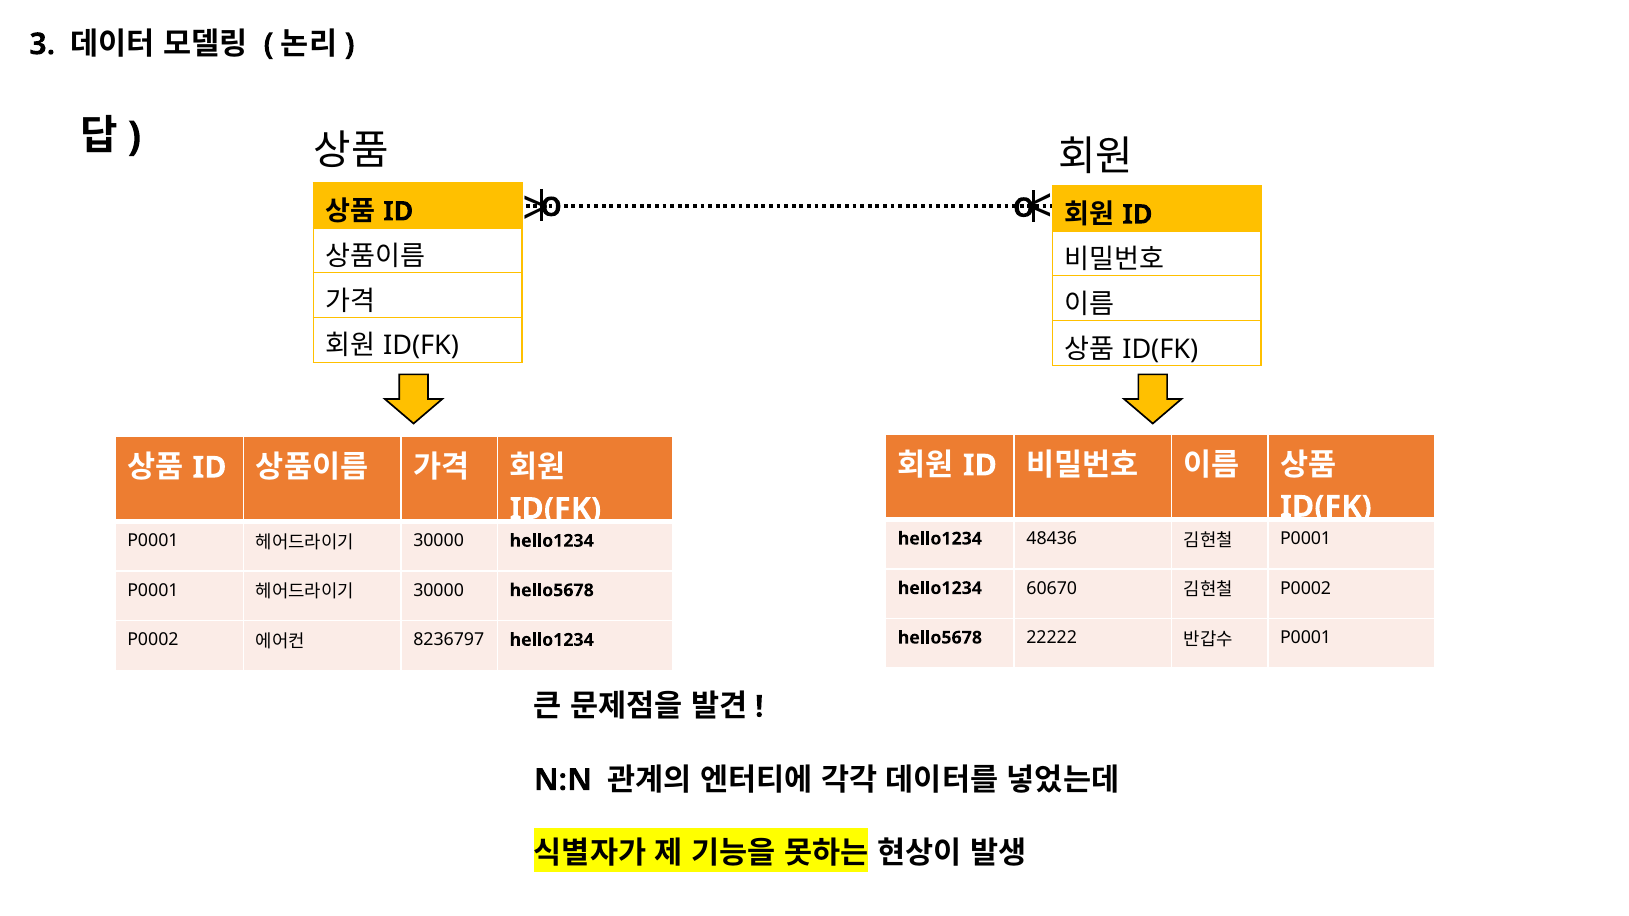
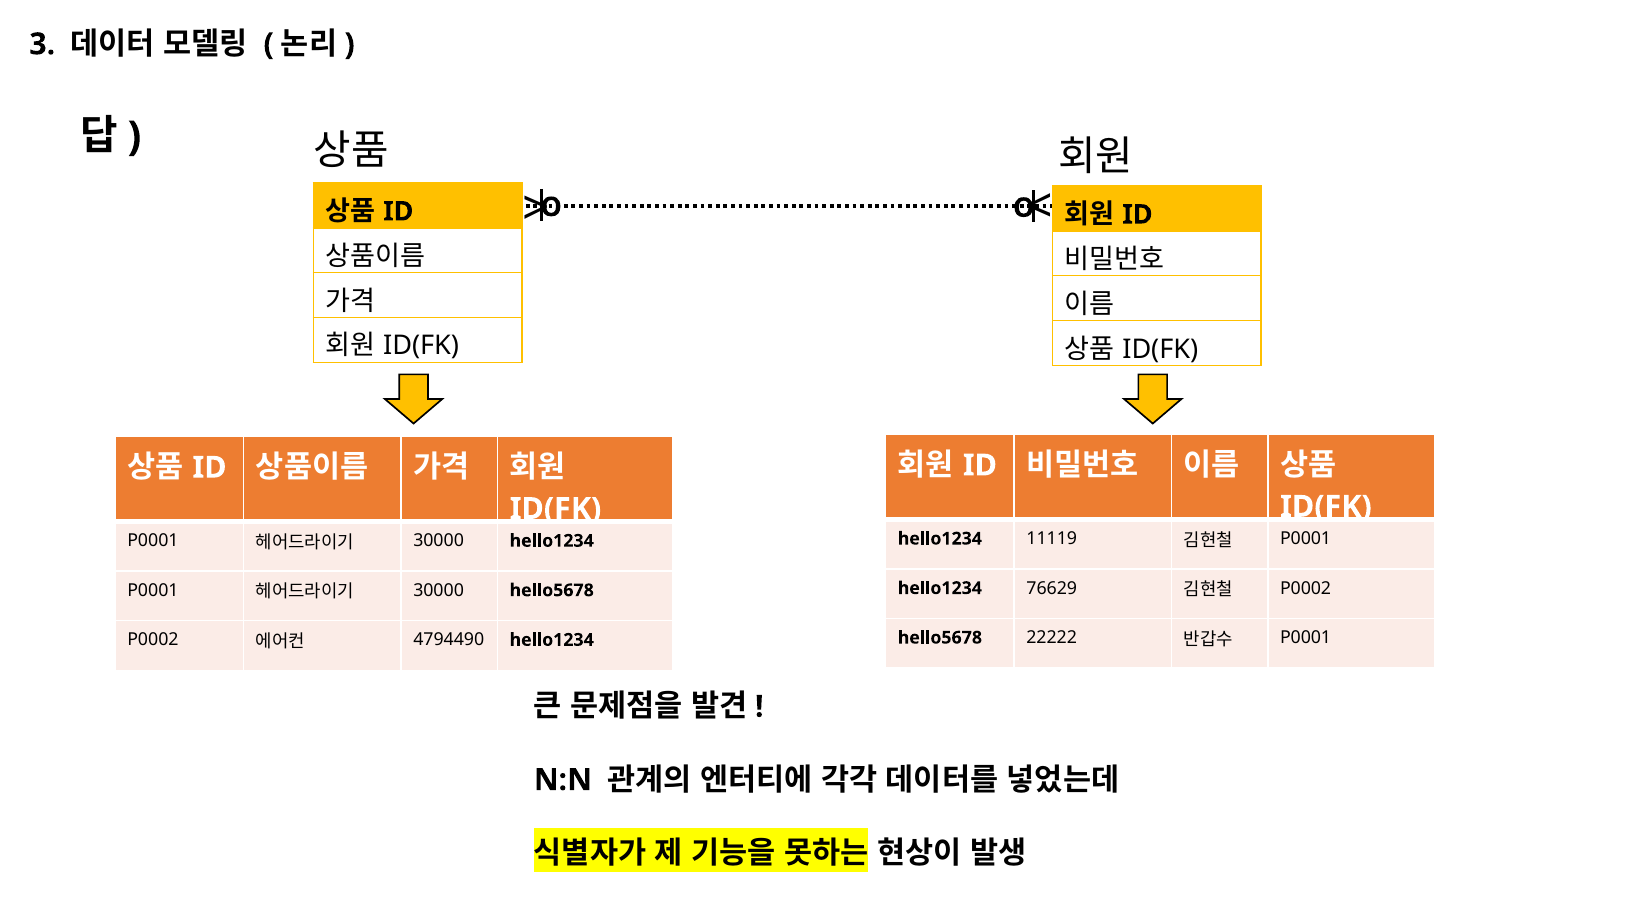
48436: 48436 -> 11119 (1052, 539)
60670: 60670 -> 76629 (1052, 588)
8236797: 8236797 -> 4794490 (449, 640)
